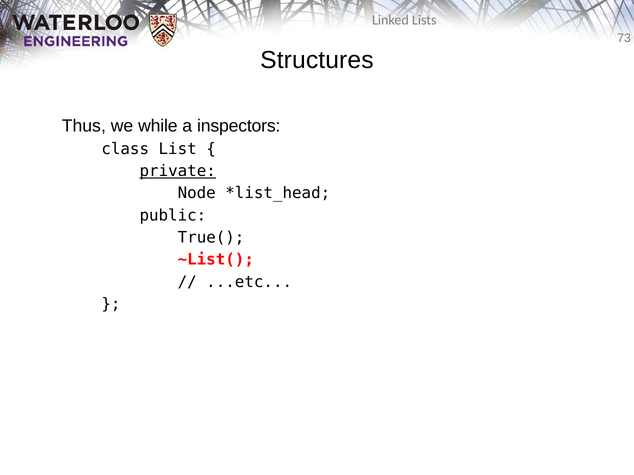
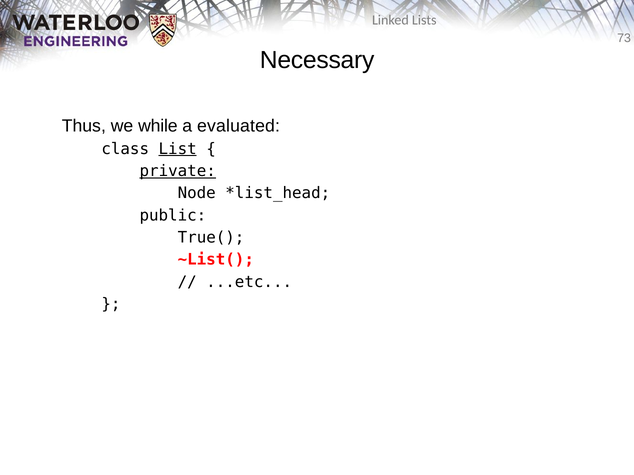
Structures: Structures -> Necessary (317, 60)
inspectors: inspectors -> evaluated (239, 126)
List underline: none -> present (178, 149)
